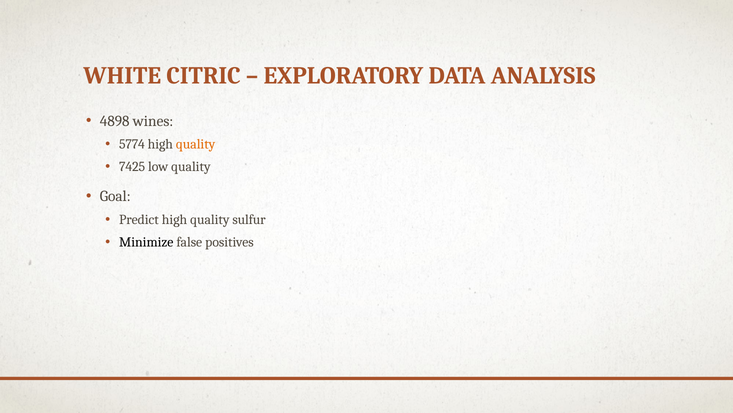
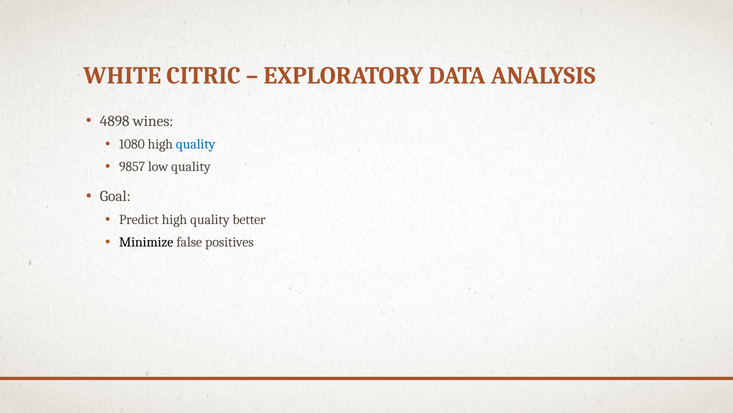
5774: 5774 -> 1080 (132, 144)
quality colour: orange -> blue (196, 144)
7425: 7425 -> 9857 (132, 167)
sulfur: sulfur -> better (249, 219)
